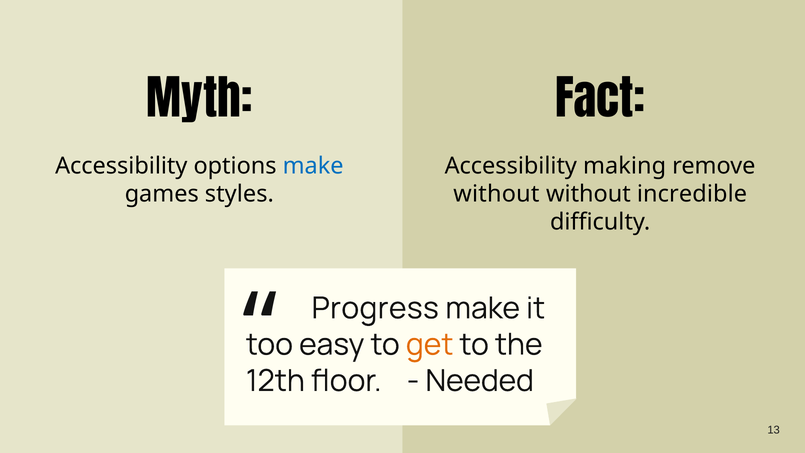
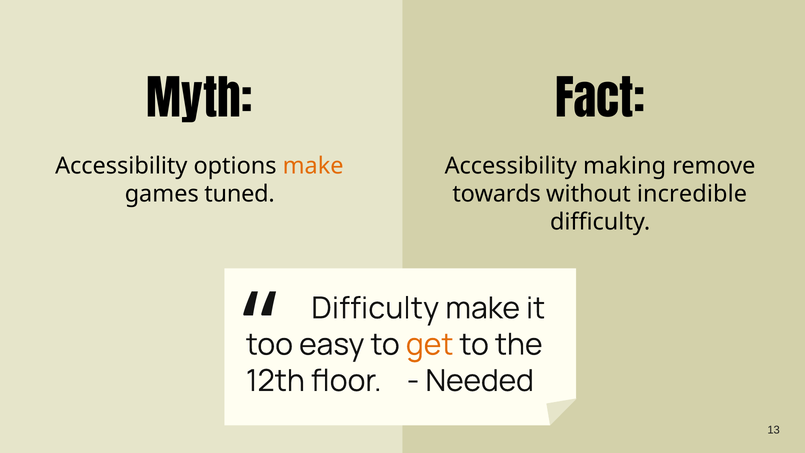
make colour: blue -> orange (313, 166)
styles: styles -> tuned (240, 194)
without: without -> towards (497, 194)
Progress: Progress -> Difficulty (375, 308)
